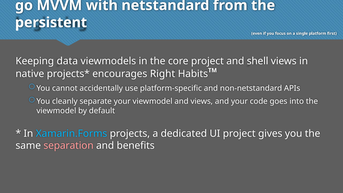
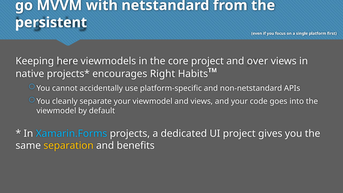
data: data -> here (67, 61)
shell: shell -> over (258, 61)
separation colour: pink -> yellow (69, 145)
